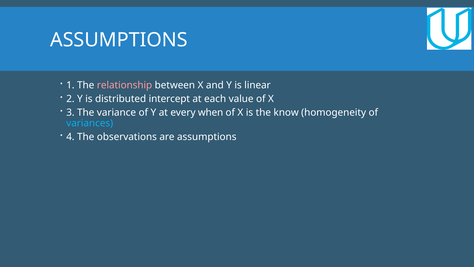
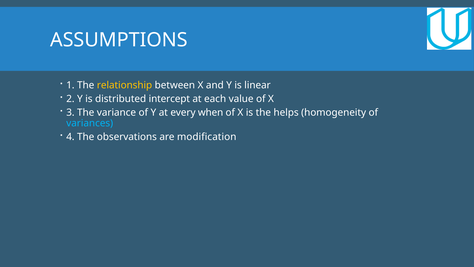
relationship colour: pink -> yellow (125, 85)
know: know -> helps (286, 112)
are assumptions: assumptions -> modification (207, 137)
